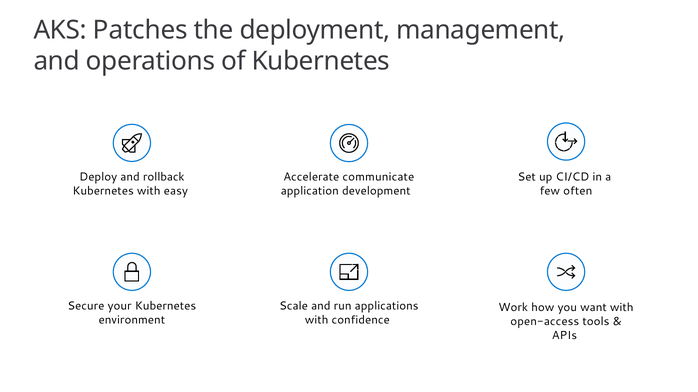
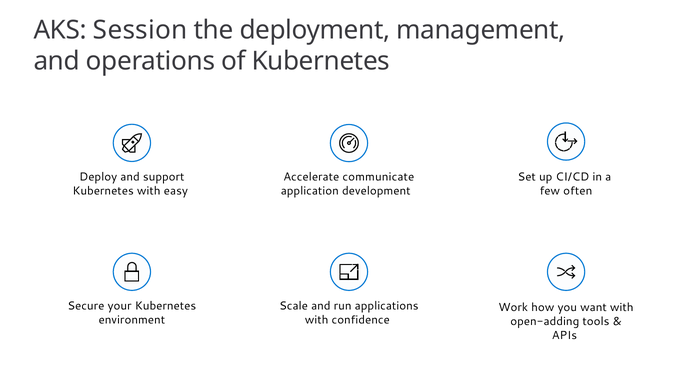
Patches: Patches -> Session (140, 30)
rollback: rollback -> support (164, 177)
open-access: open-access -> open-adding (545, 322)
